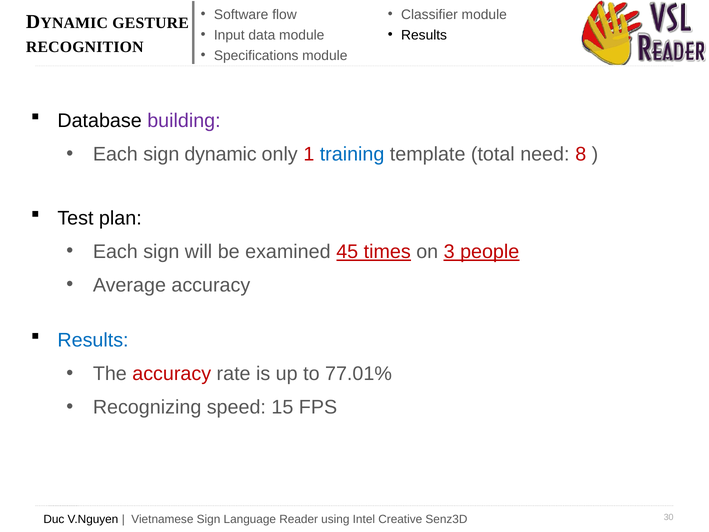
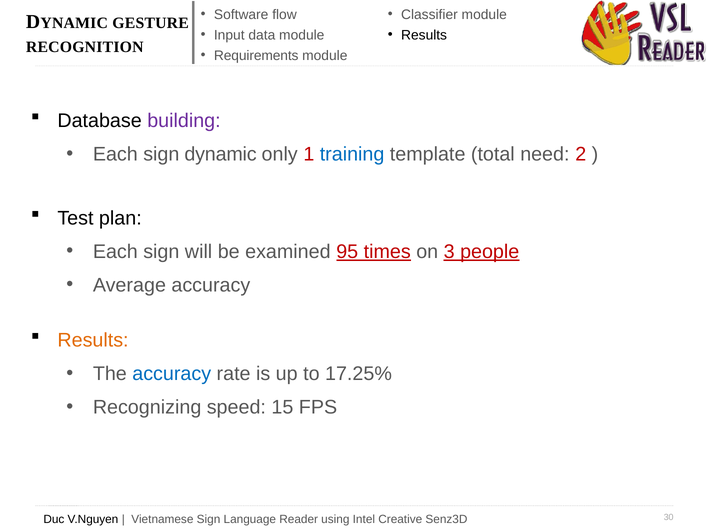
Specifications: Specifications -> Requirements (256, 55)
8: 8 -> 2 (581, 154)
45: 45 -> 95 (347, 251)
Results colour: blue -> orange (93, 340)
accuracy colour: red -> blue (172, 373)
77.01%: 77.01% -> 17.25% (358, 373)
